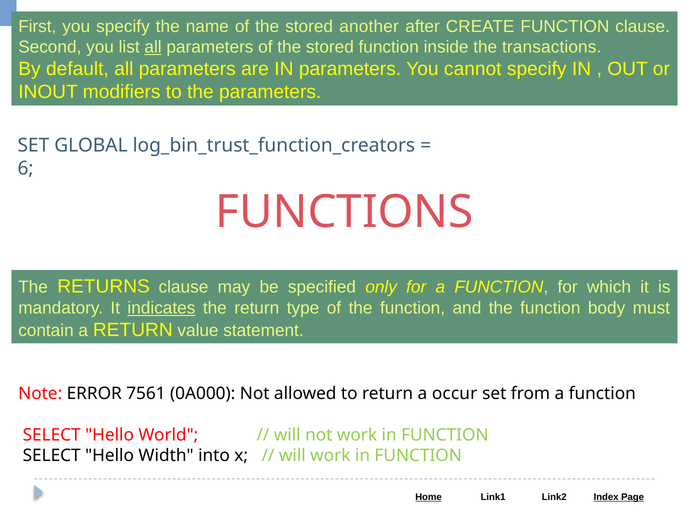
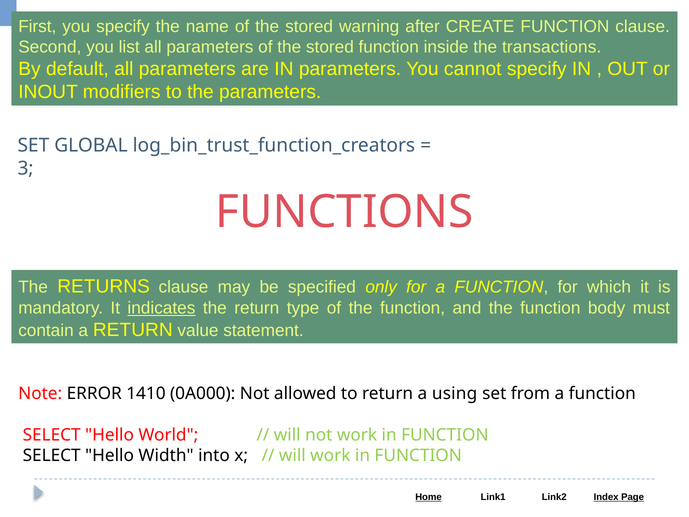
another: another -> warning (369, 26)
all underline: present -> none (153, 47)
6: 6 -> 3 (26, 168)
7561: 7561 -> 1410 (146, 393)
occur: occur -> using (455, 393)
